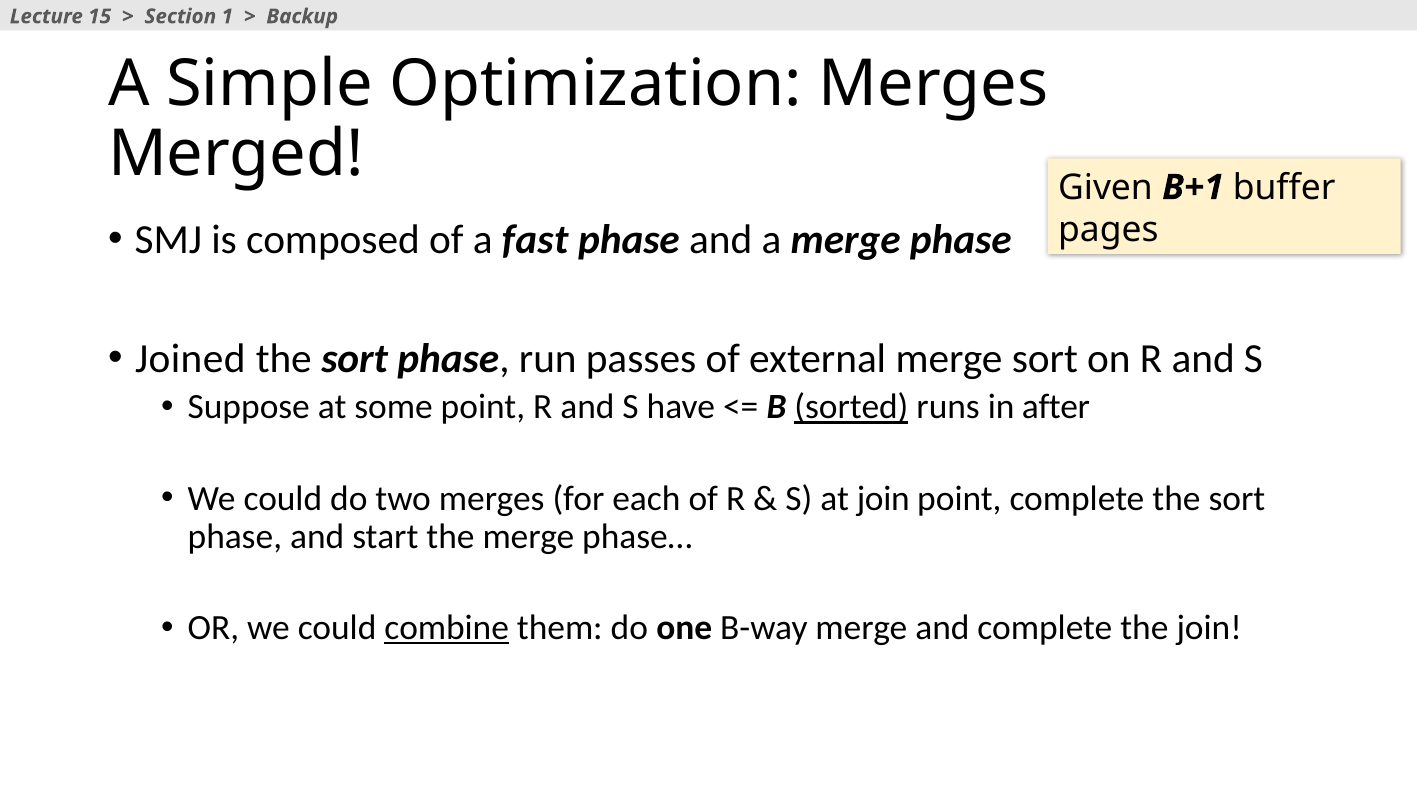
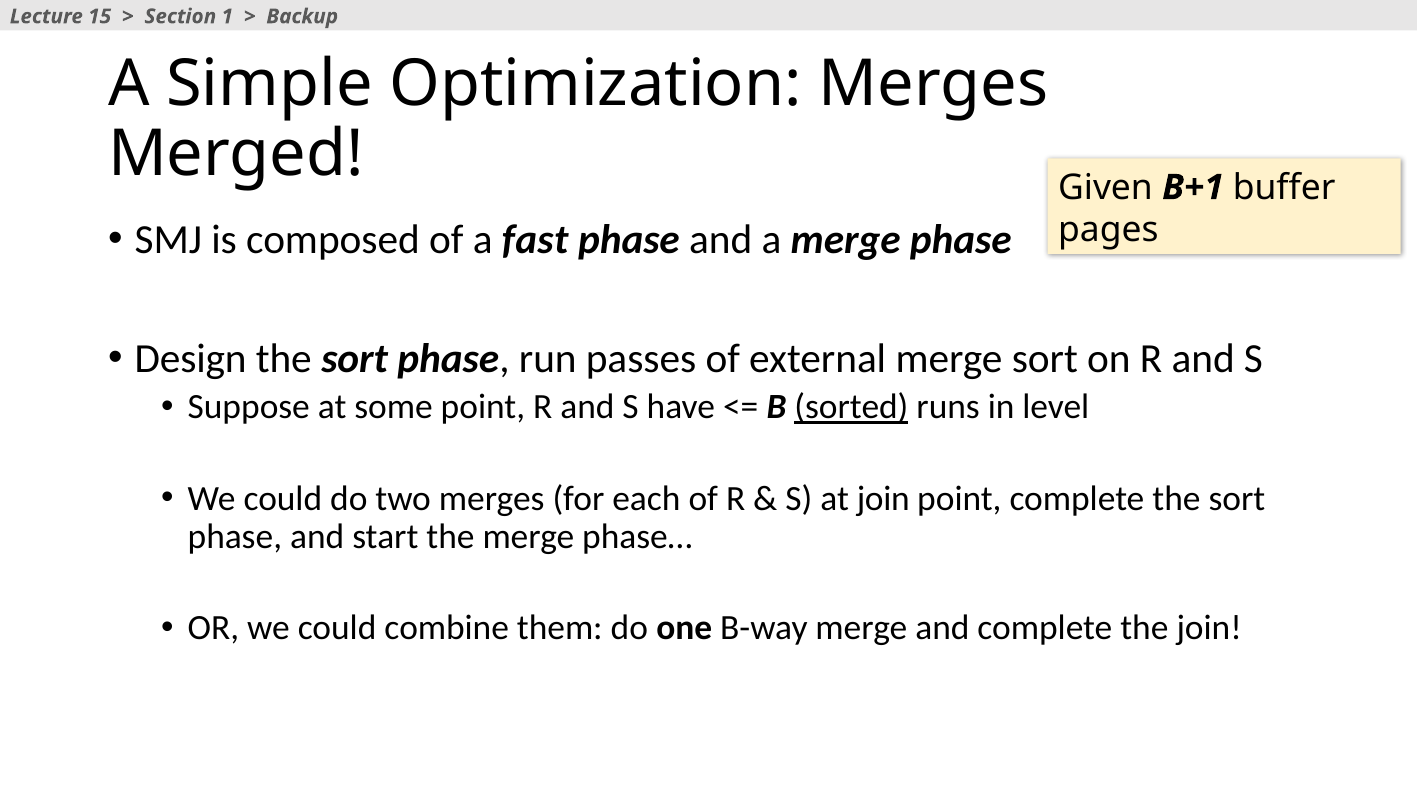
Joined: Joined -> Design (191, 358)
after: after -> level (1056, 407)
combine underline: present -> none (447, 628)
